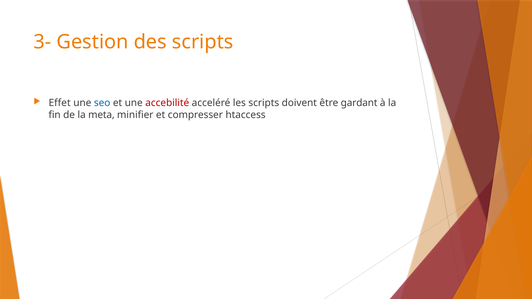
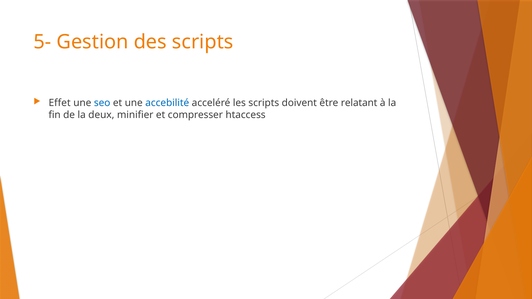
3-: 3- -> 5- (42, 42)
accebilité colour: red -> blue (167, 103)
gardant: gardant -> relatant (359, 103)
meta: meta -> deux (101, 115)
